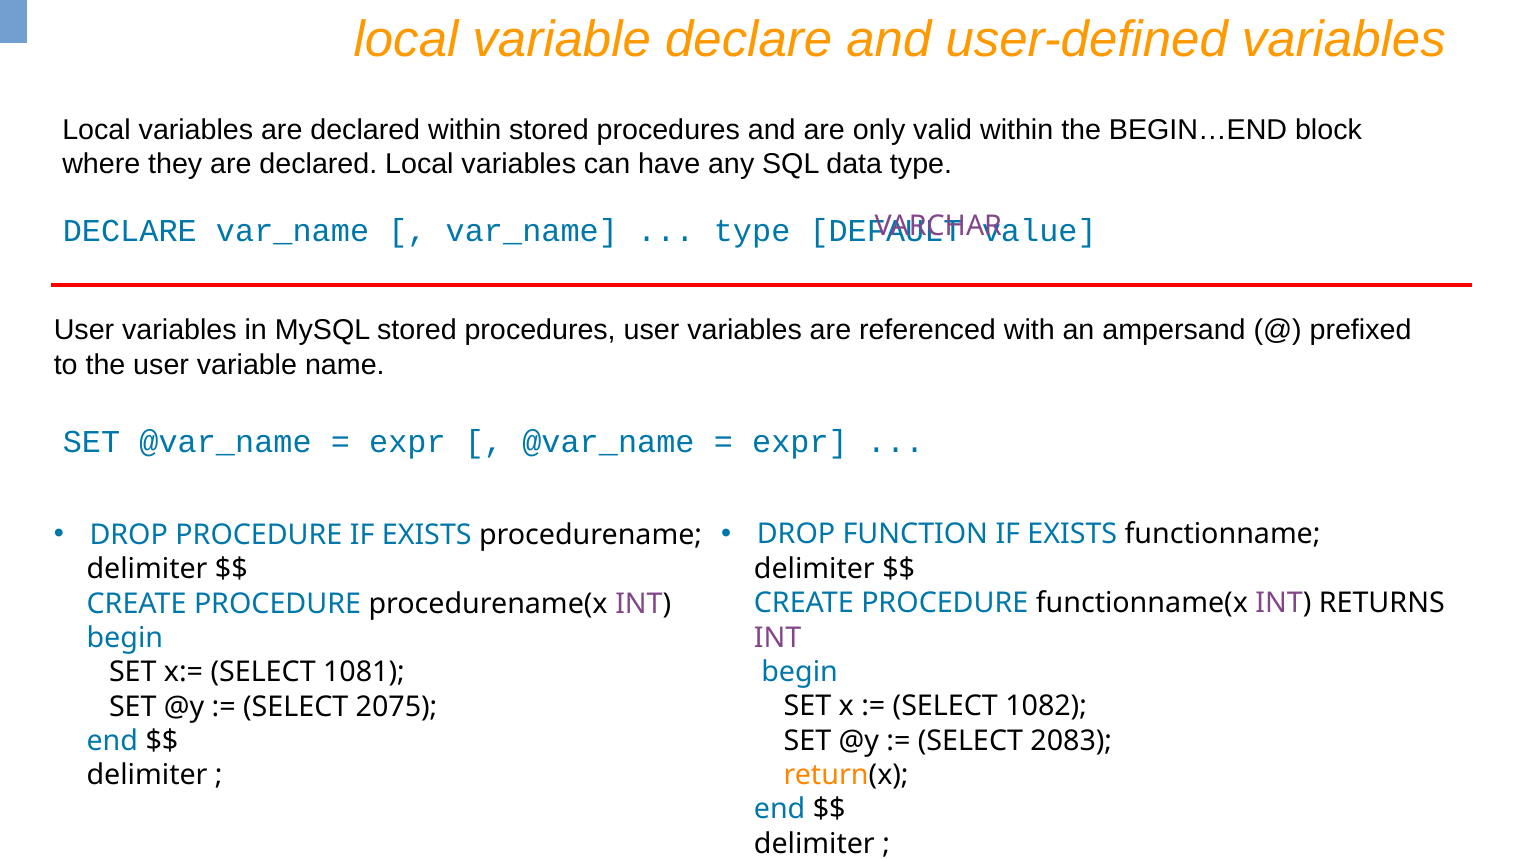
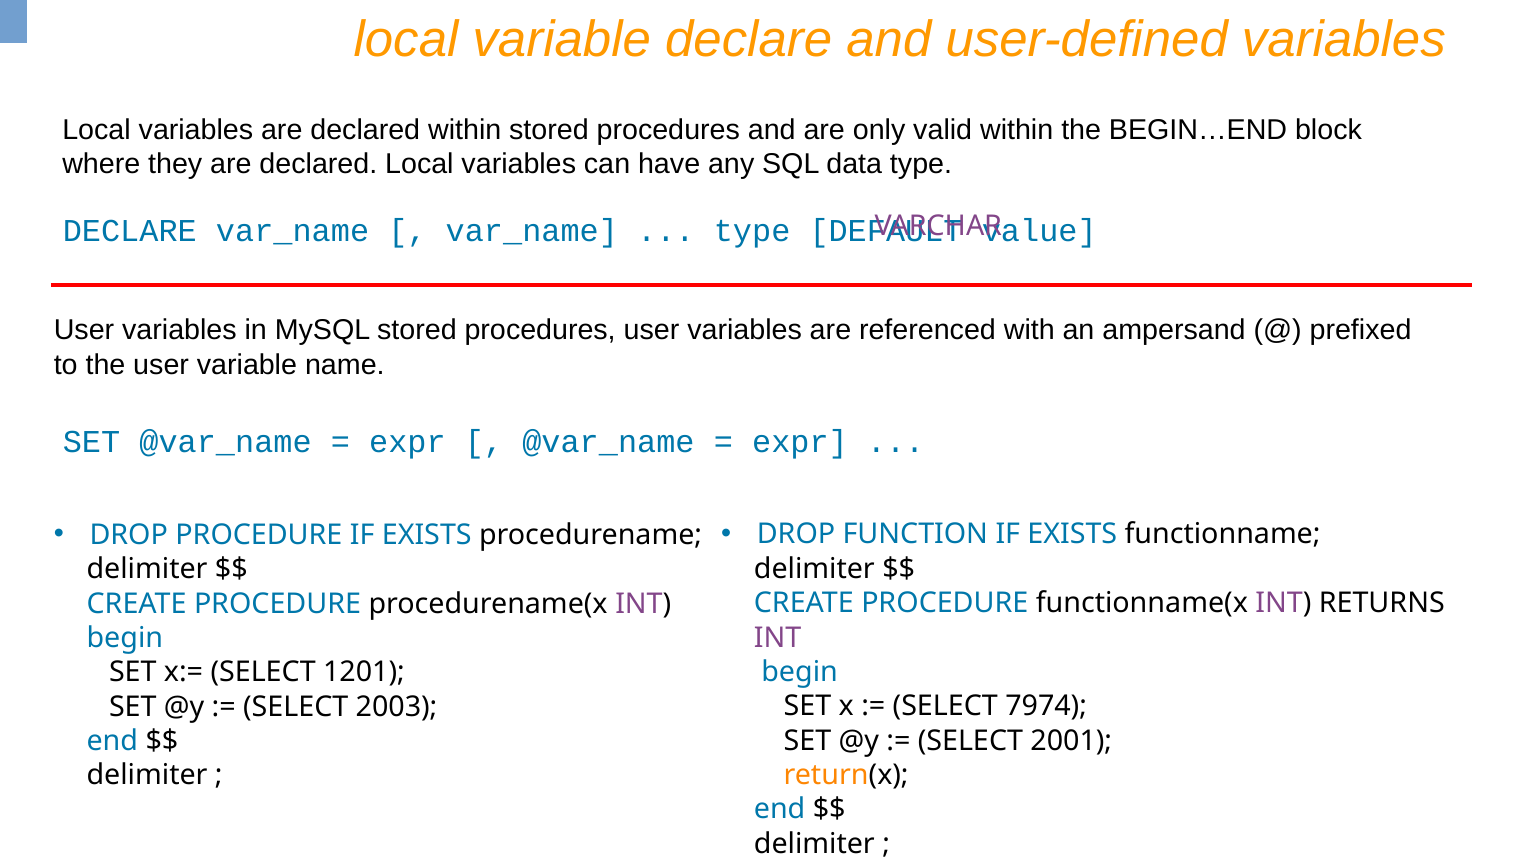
1081: 1081 -> 1201 (364, 673)
1082: 1082 -> 7974 (1046, 707)
2075: 2075 -> 2003 (397, 707)
2083: 2083 -> 2001 (1071, 741)
